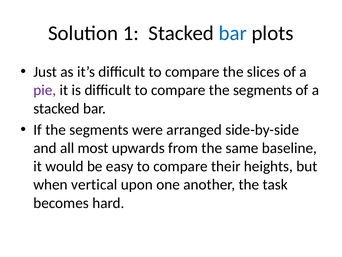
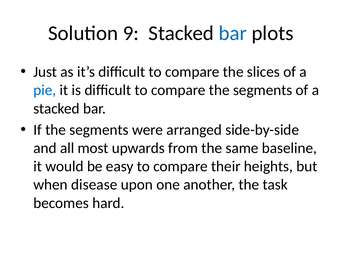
1: 1 -> 9 (131, 33)
pie colour: purple -> blue (45, 90)
vertical: vertical -> disease (94, 184)
